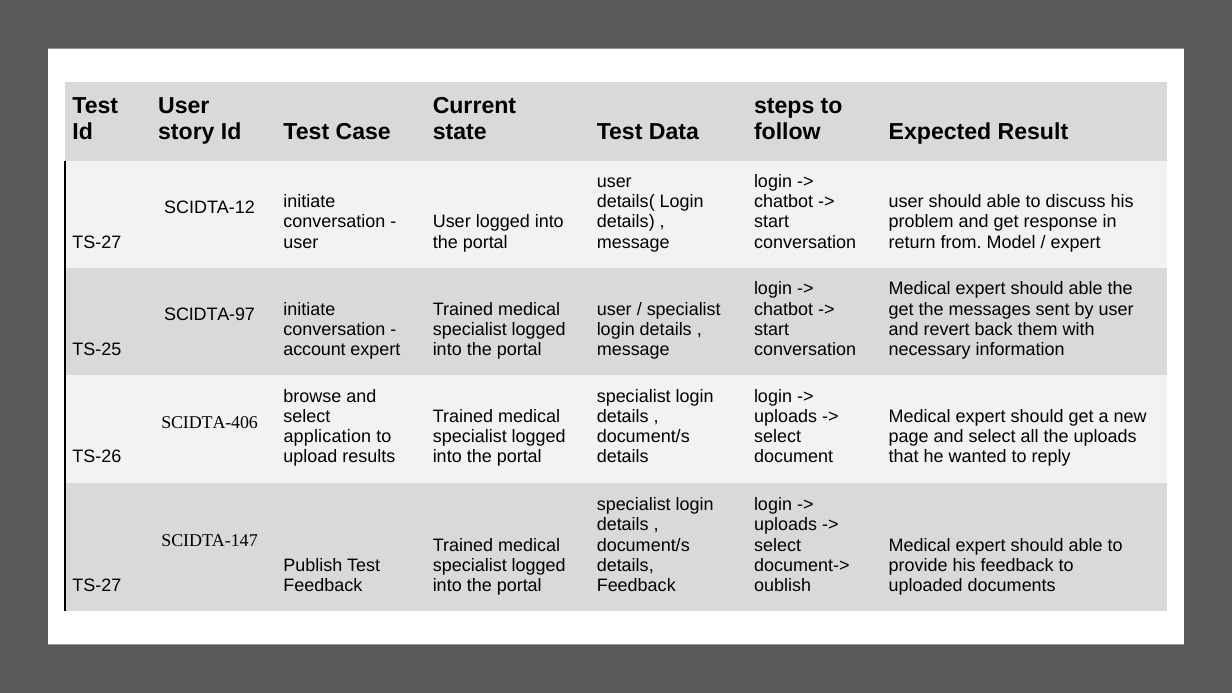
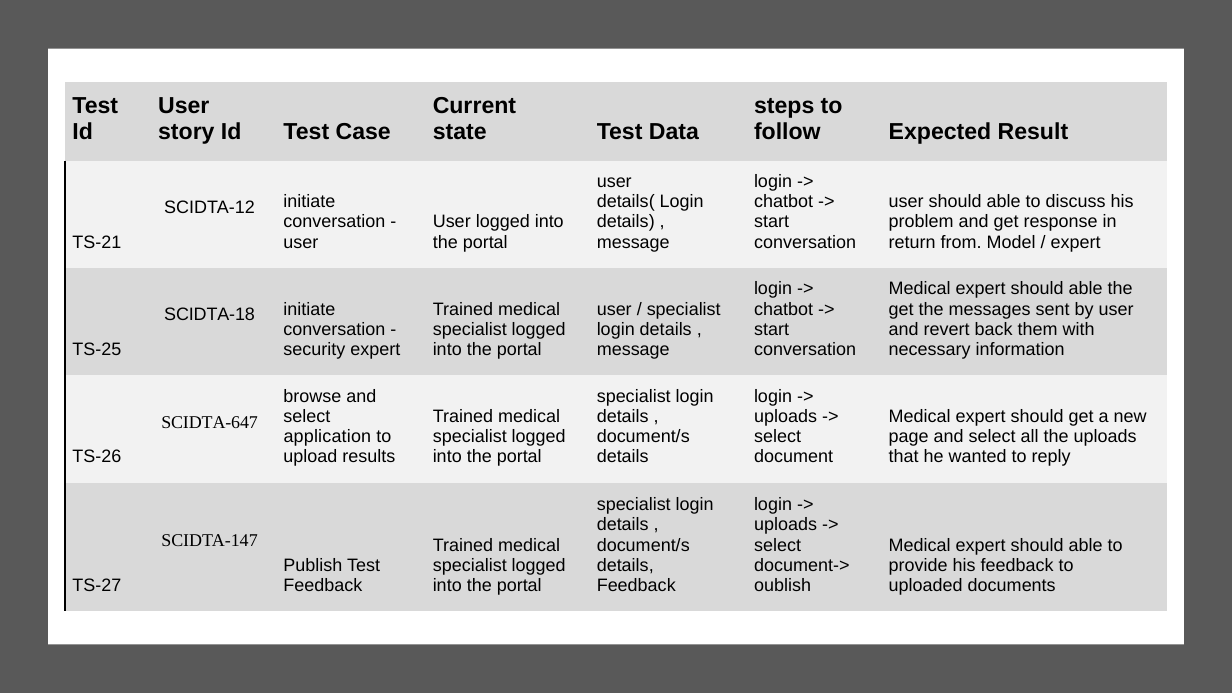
TS-27: TS-27 -> TS-21 (97, 242)
SCIDTA-97: SCIDTA-97 -> SCIDTA-18 (210, 315)
account: account -> security (314, 350)
SCIDTA-406: SCIDTA-406 -> SCIDTA-647 (210, 422)
